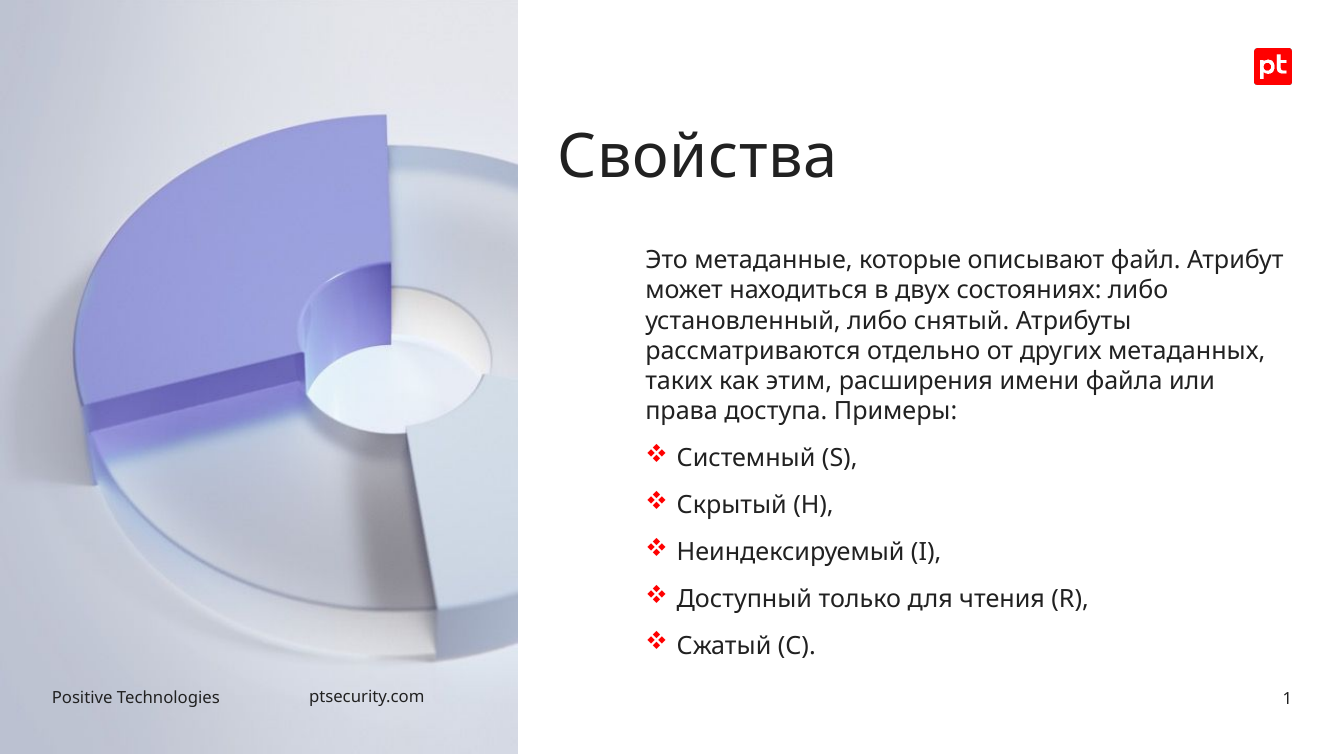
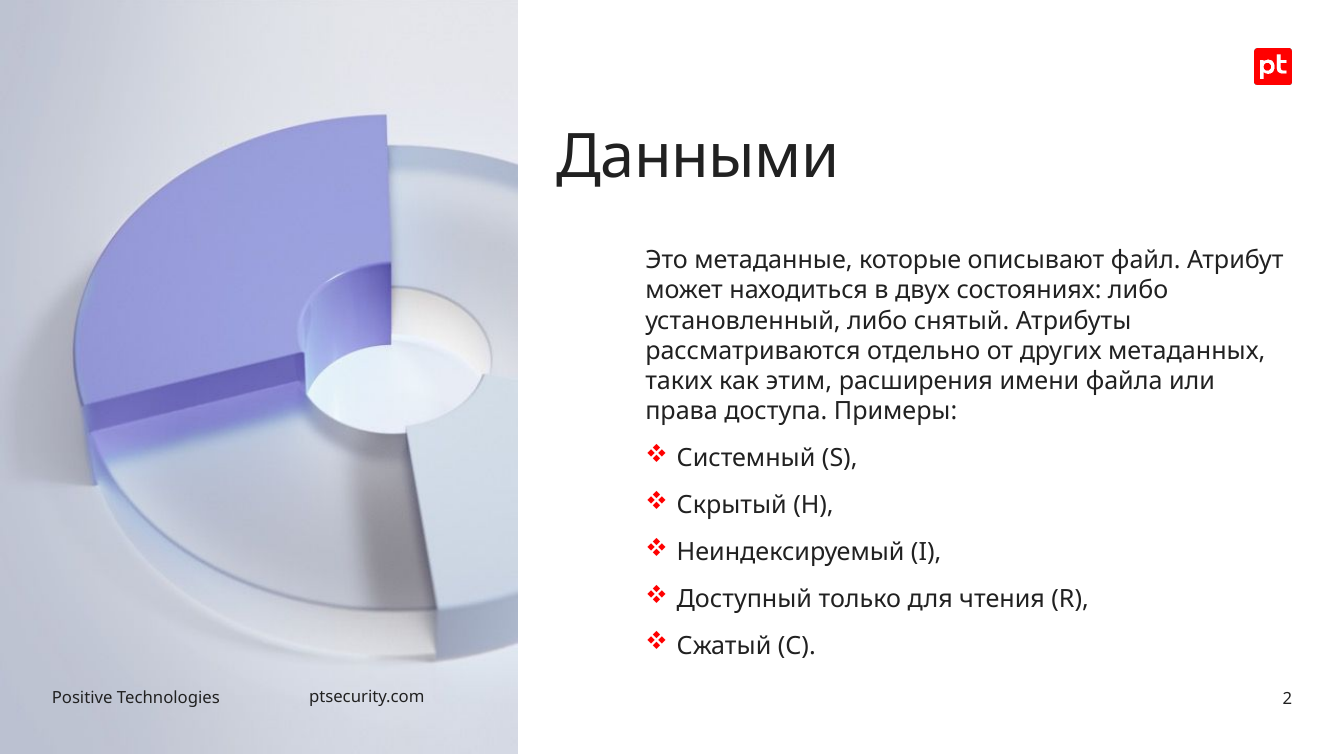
Свойства: Свойства -> Данными (698, 157)
1: 1 -> 2 (1287, 699)
